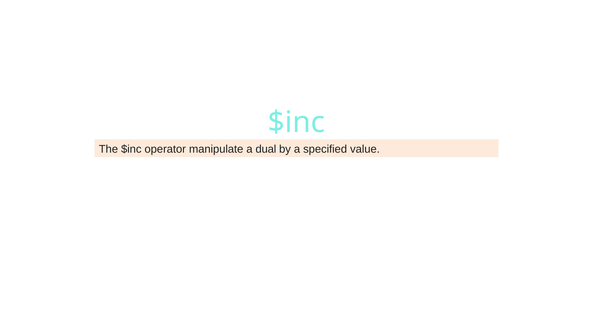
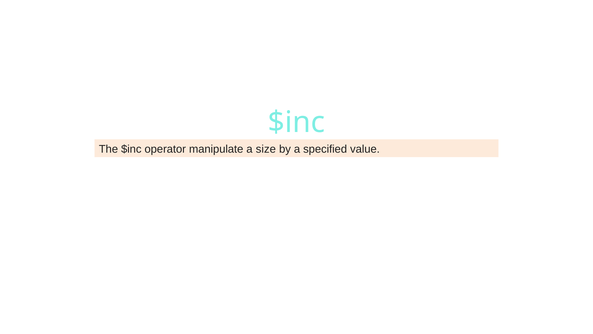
dual: dual -> size (266, 149)
